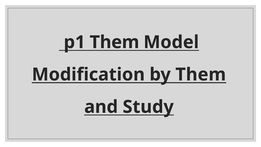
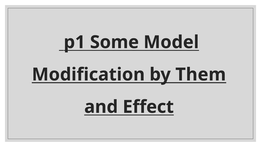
p1 Them: Them -> Some (114, 42)
Study: Study -> Effect (148, 107)
